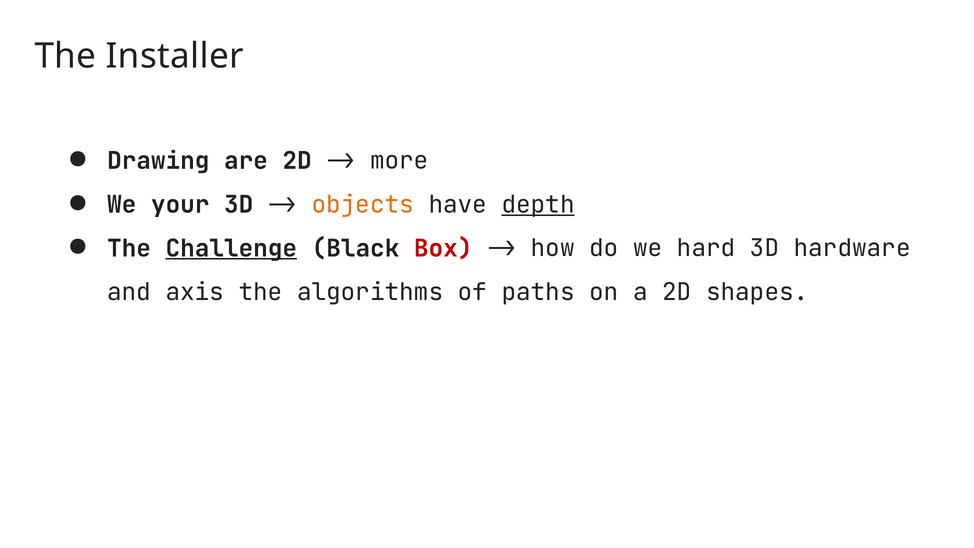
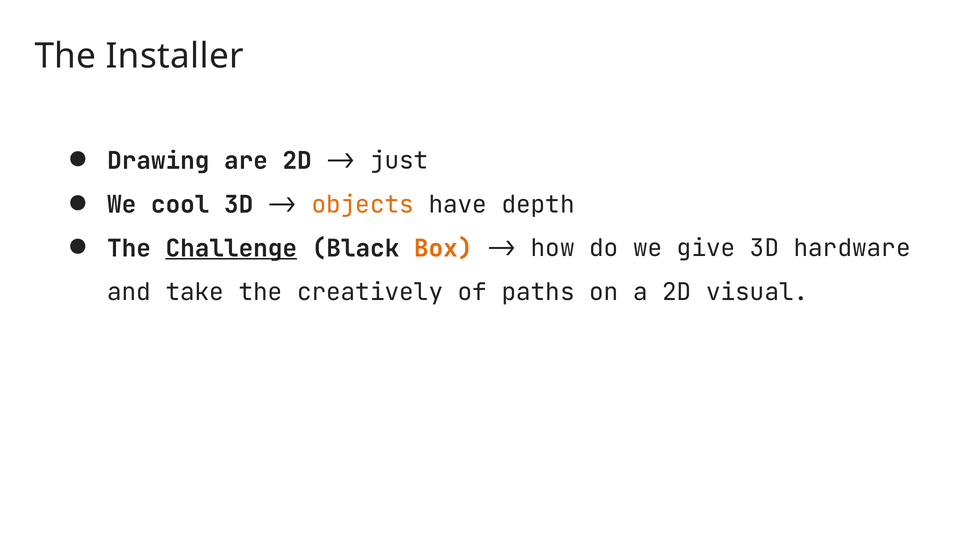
more: more -> just (399, 161)
your: your -> cool (180, 205)
depth underline: present -> none (538, 205)
Box colour: red -> orange (443, 248)
hard: hard -> give (706, 248)
axis: axis -> take (195, 292)
algorithms: algorithms -> creatively (370, 292)
shapes: shapes -> visual (757, 292)
